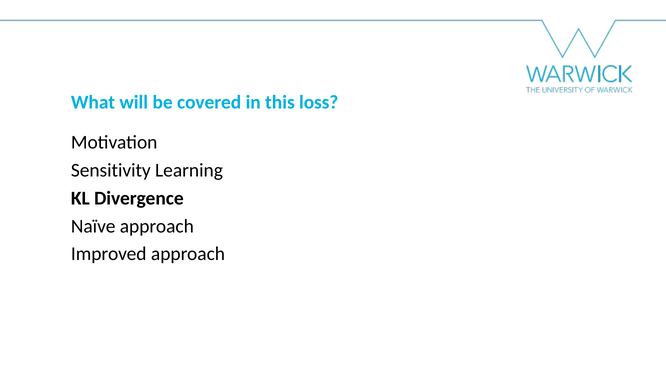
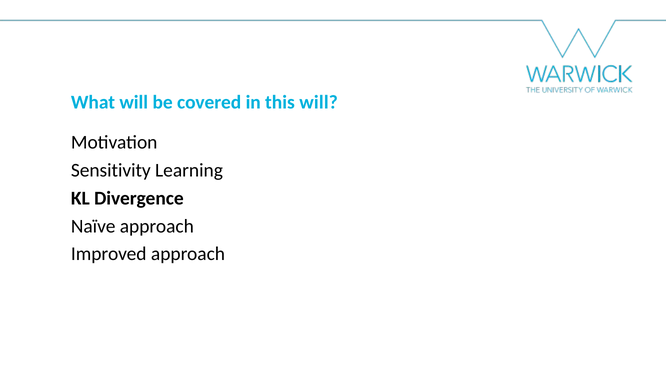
this loss: loss -> will (319, 102)
